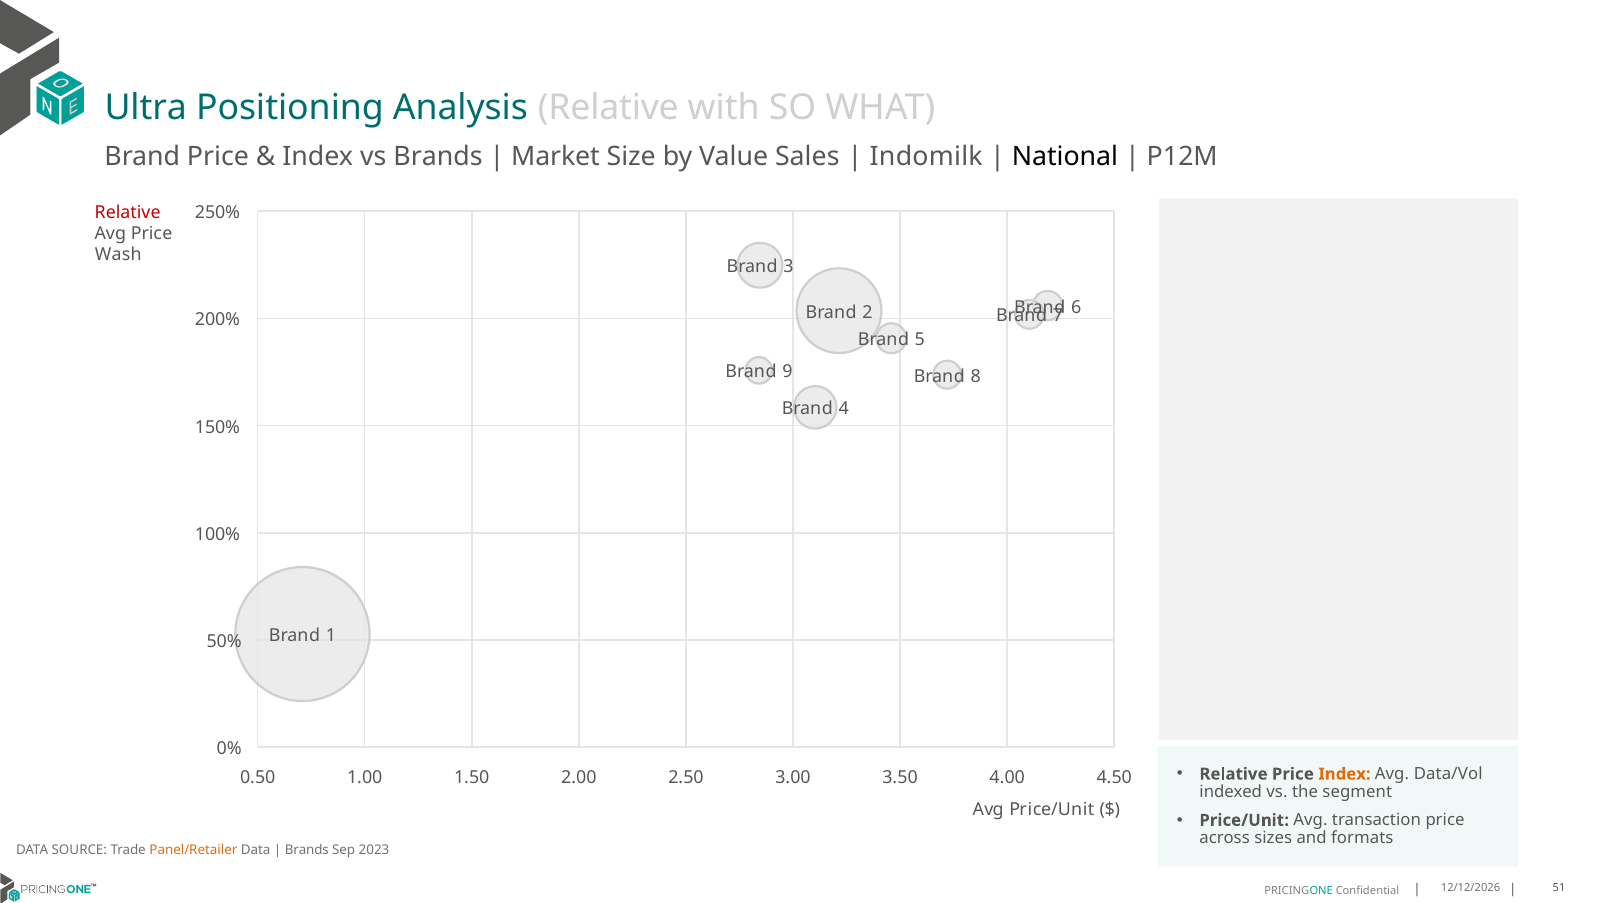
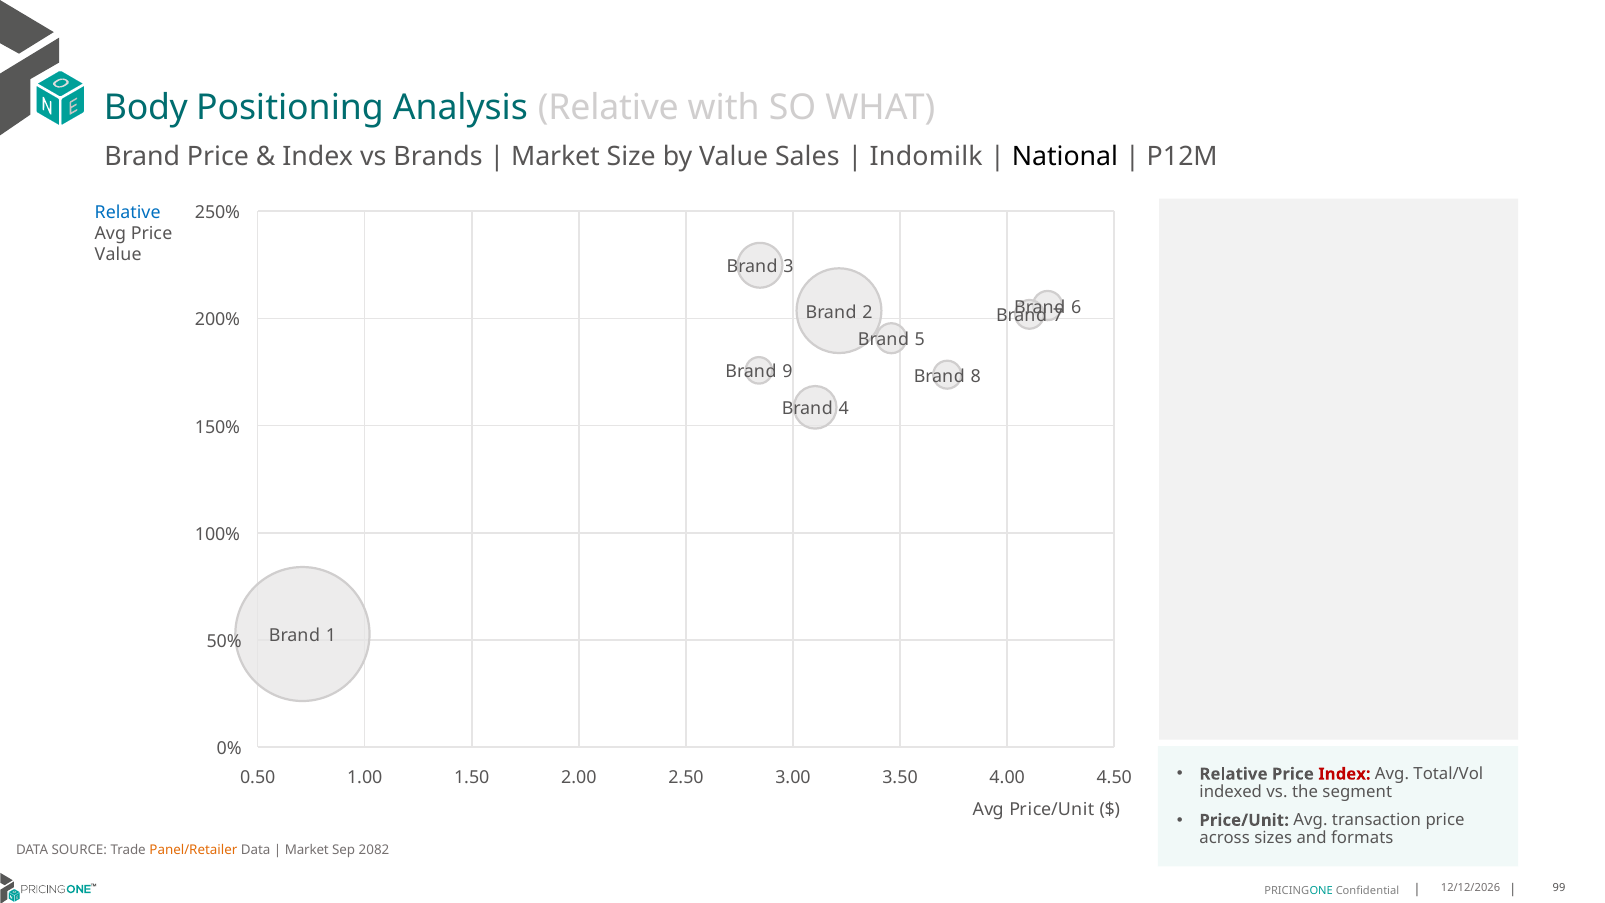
Ultra: Ultra -> Body (146, 108)
Relative colour: red -> blue (128, 212)
Wash: Wash -> Value (118, 255)
Index colour: orange -> red (1344, 774)
Data/Vol: Data/Vol -> Total/Vol (1448, 774)
Brands: Brands -> Market (307, 850)
2023: 2023 -> 2082 (374, 850)
51: 51 -> 99 (1559, 888)
